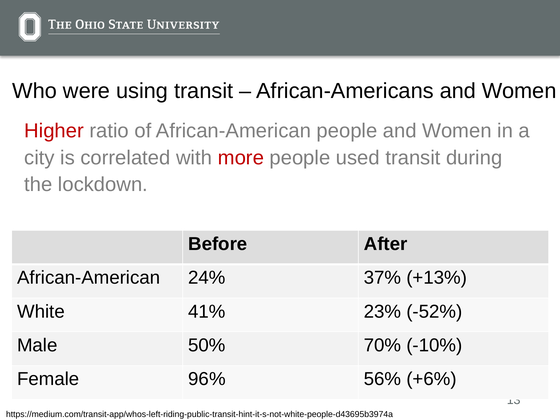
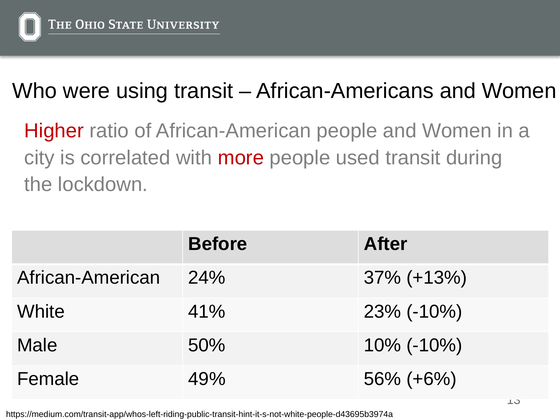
23% -52%: -52% -> -10% (434, 312)
70%: 70% -> 10% (383, 345)
96%: 96% -> 49% (207, 379)
